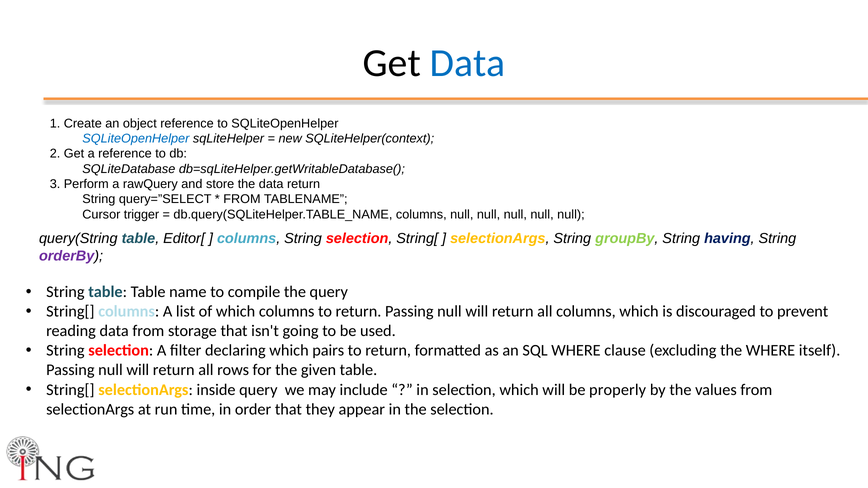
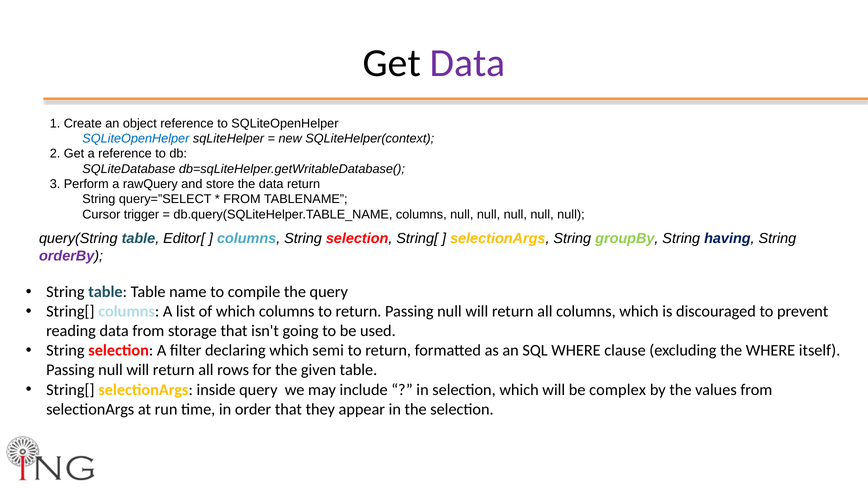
Data colour: blue -> purple (468, 63)
pairs: pairs -> semi (328, 351)
properly: properly -> complex (618, 390)
